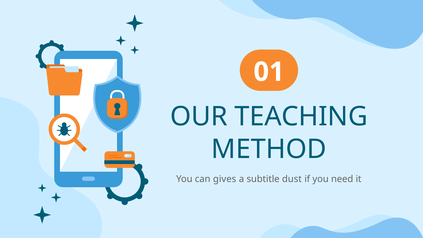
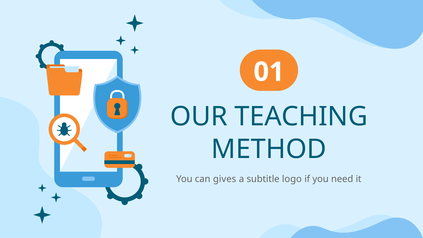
dust: dust -> logo (292, 179)
